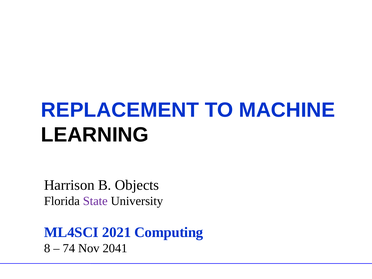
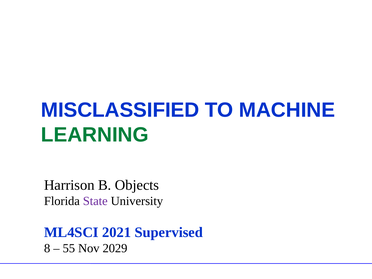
REPLACEMENT: REPLACEMENT -> MISCLASSIFIED (120, 110)
LEARNING colour: black -> green (95, 135)
Computing: Computing -> Supervised (169, 232)
74: 74 -> 55 (69, 248)
2041: 2041 -> 2029 (115, 248)
